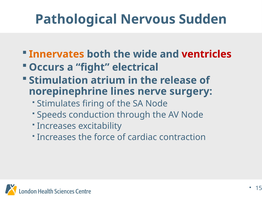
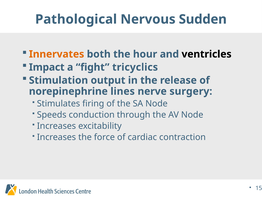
wide: wide -> hour (145, 54)
ventricles colour: red -> black (207, 54)
Occurs: Occurs -> Impact (47, 67)
electrical: electrical -> tricyclics (135, 67)
atrium: atrium -> output (108, 80)
